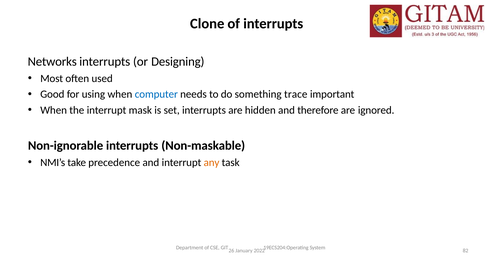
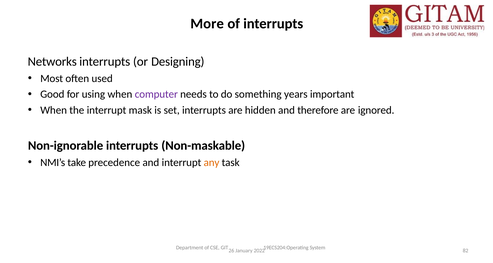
Clone: Clone -> More (207, 24)
computer colour: blue -> purple (156, 94)
trace: trace -> years (296, 94)
